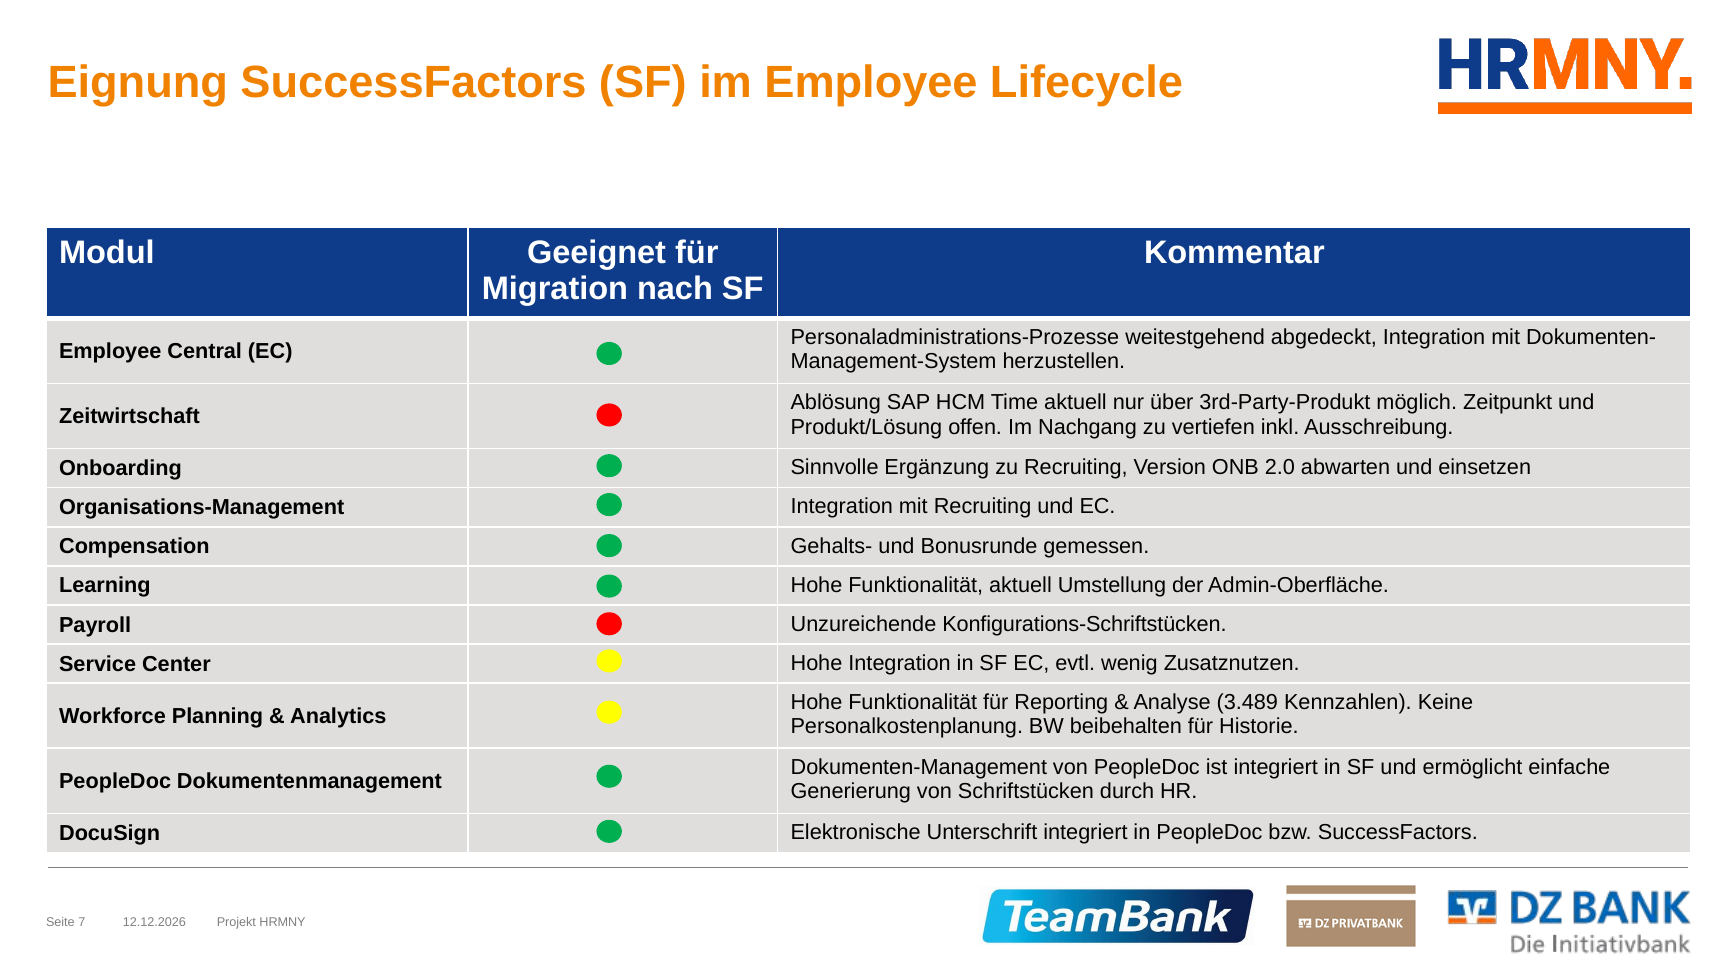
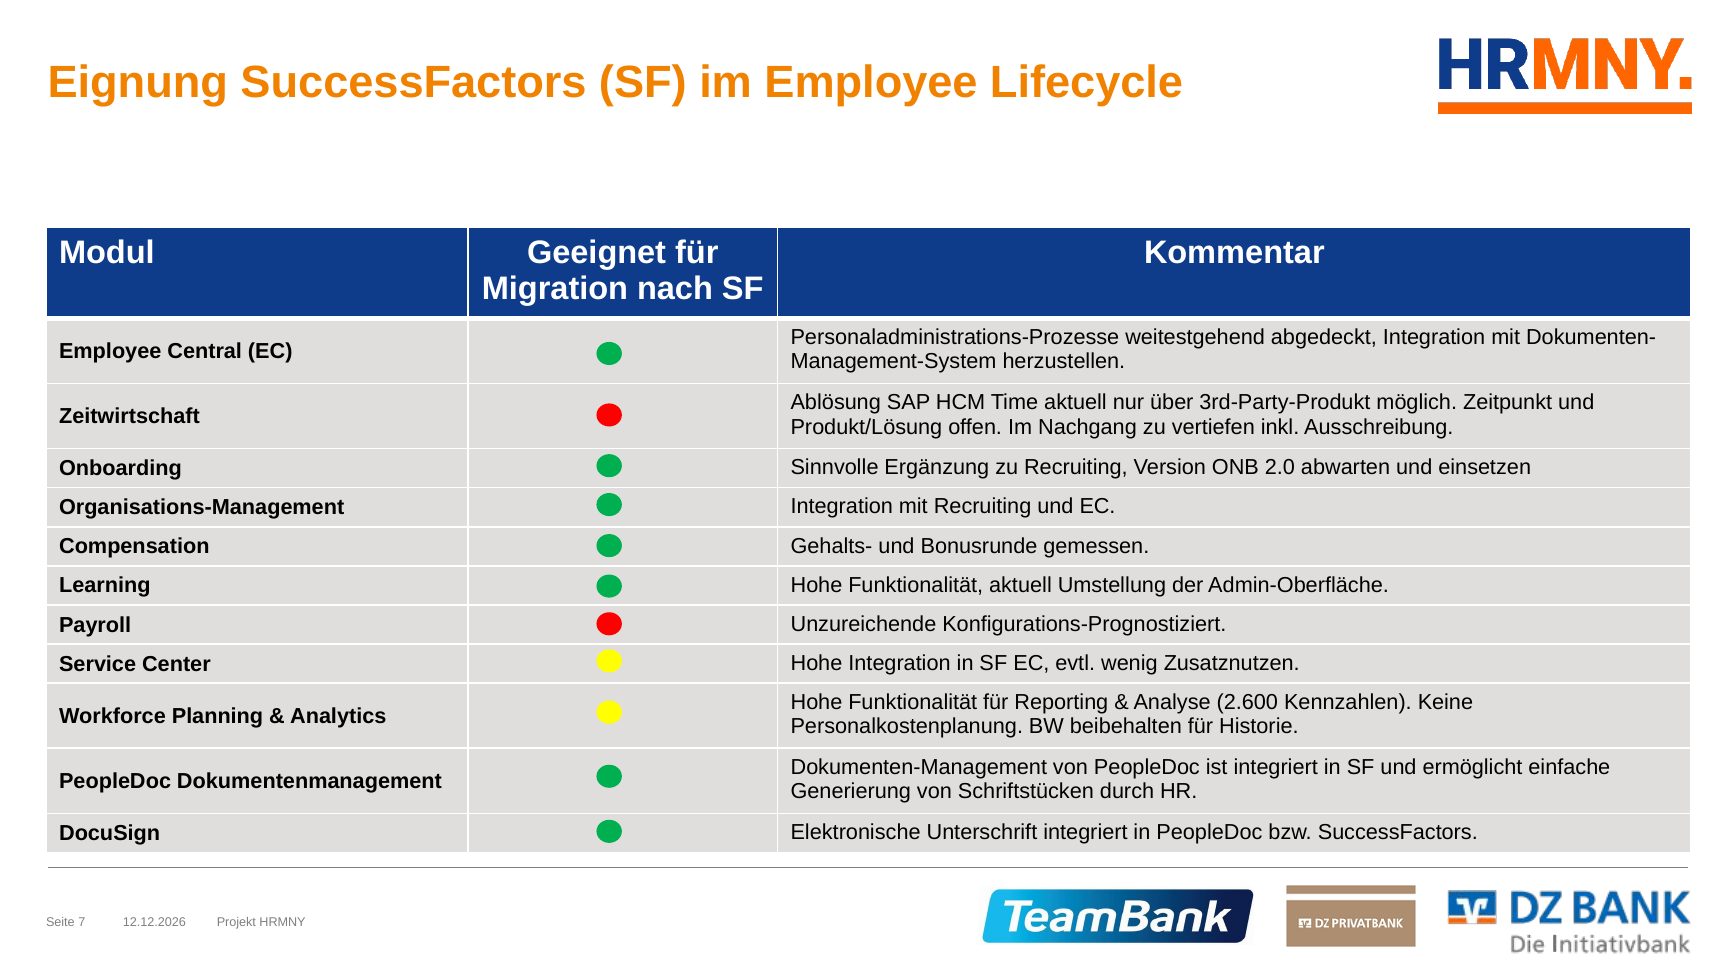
Konfigurations-Schriftstücken: Konfigurations-Schriftstücken -> Konfigurations-Prognostiziert (1084, 624)
3.489: 3.489 -> 2.600 (1247, 703)
